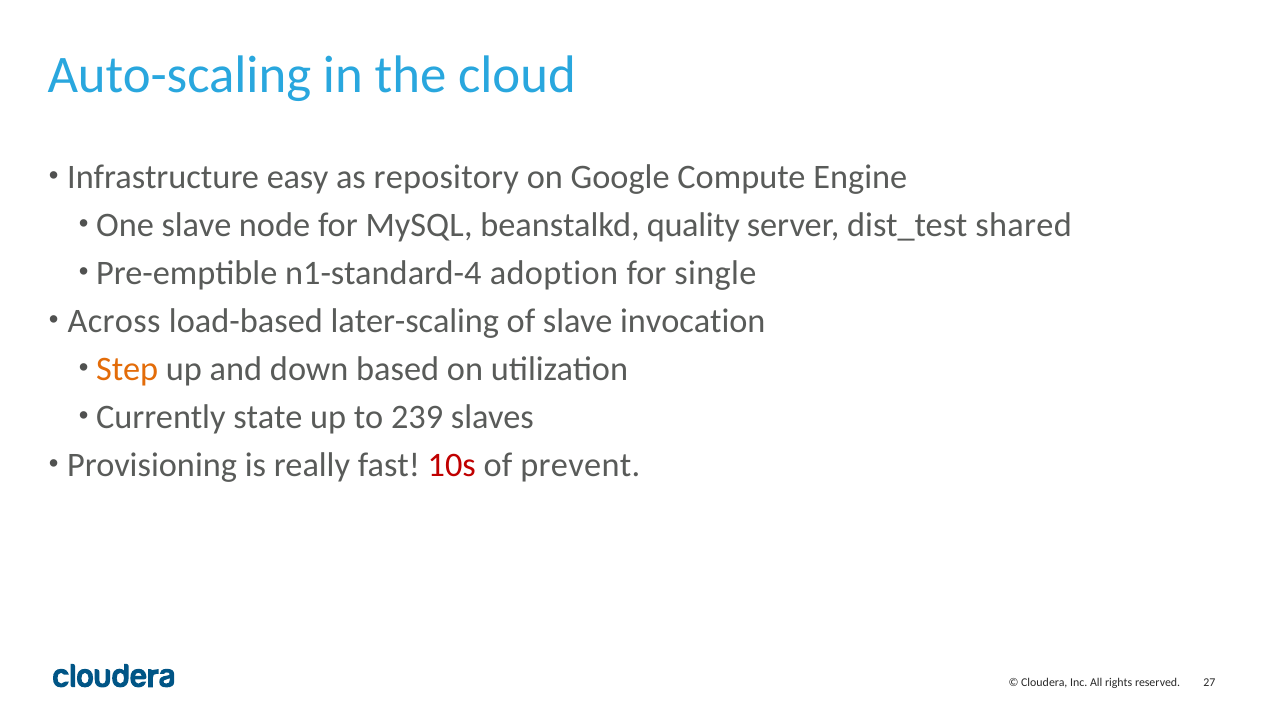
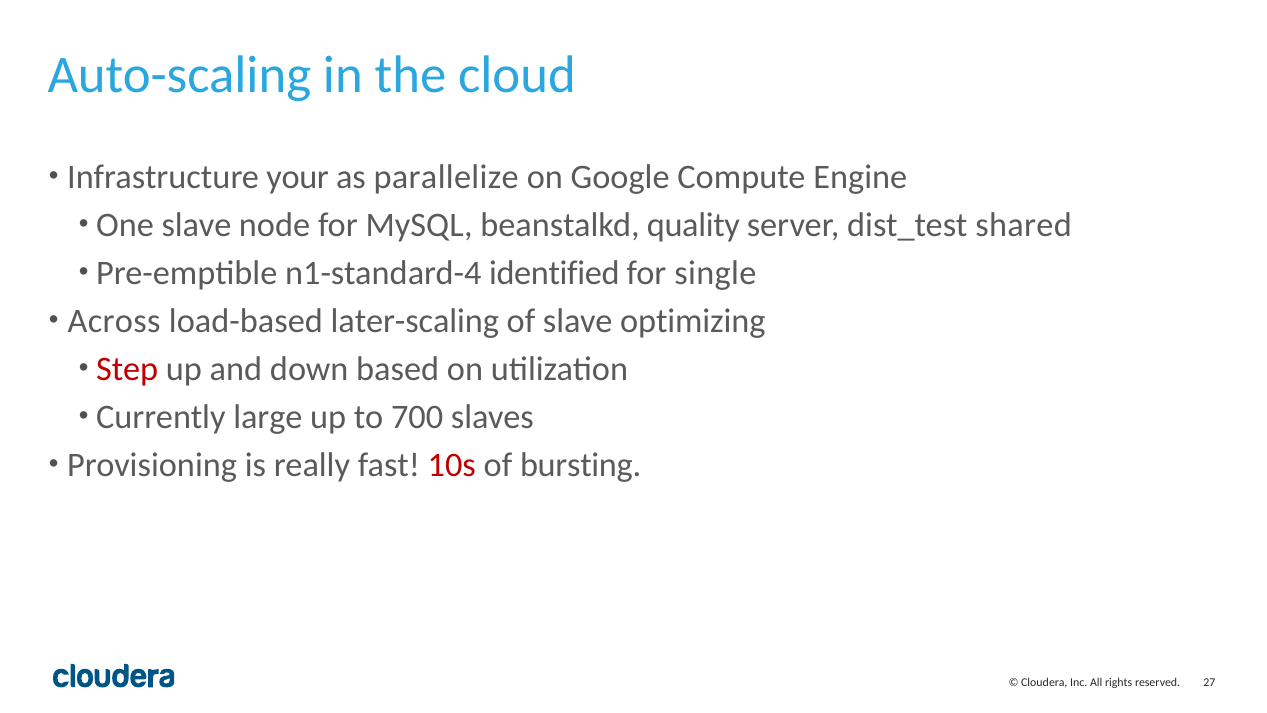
easy: easy -> your (298, 177)
repository: repository -> parallelize (446, 177)
adoption: adoption -> identified (554, 273)
invocation: invocation -> optimizing (693, 321)
Step colour: orange -> red (127, 369)
state: state -> large (268, 417)
239: 239 -> 700 (417, 417)
prevent: prevent -> bursting (581, 465)
